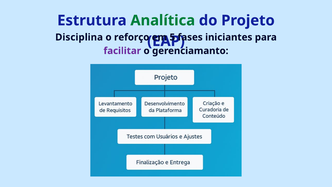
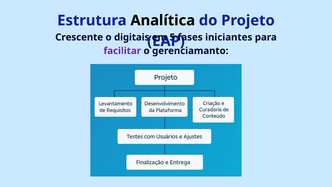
Analítica colour: green -> black (163, 20)
Disciplina: Disciplina -> Crescente (79, 37)
reforço: reforço -> digitais (132, 37)
